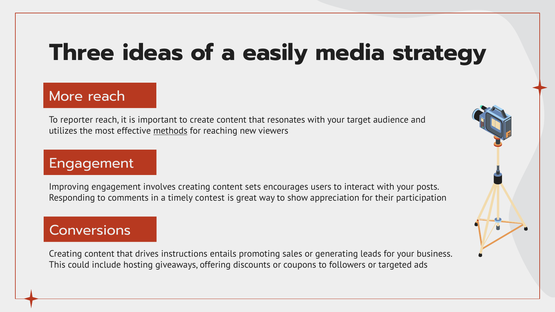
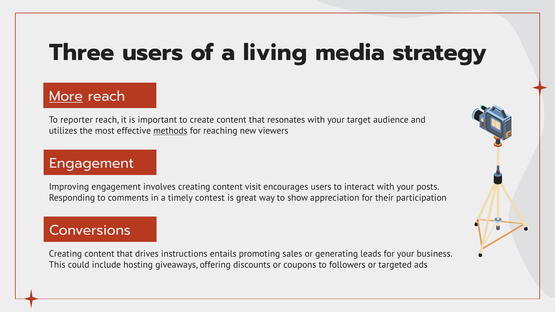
Three ideas: ideas -> users (153, 53)
easily: easily -> living (275, 53)
More underline: none -> present (66, 96)
sets: sets -> visit (253, 187)
